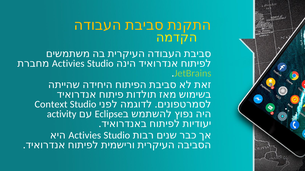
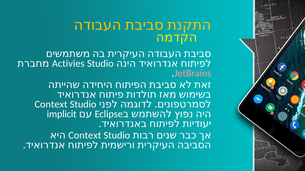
JetBrains colour: light green -> pink (193, 73)
activity: activity -> implicit (62, 114)
Activies: Activies -> Context (85, 136)
